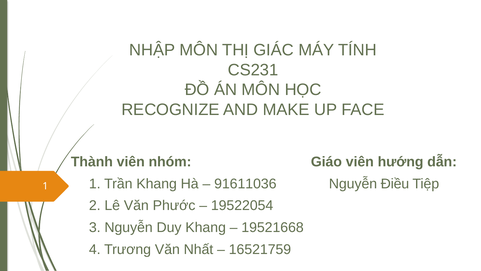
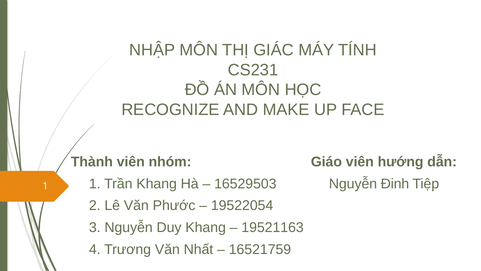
91611036: 91611036 -> 16529503 (245, 183)
Điều: Điều -> Đinh (395, 183)
19521668: 19521668 -> 19521163 (273, 227)
